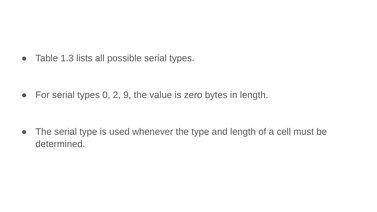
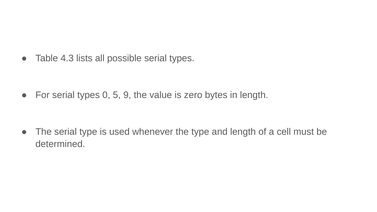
1.3: 1.3 -> 4.3 (67, 58)
2: 2 -> 5 (117, 95)
